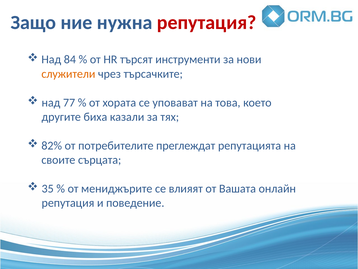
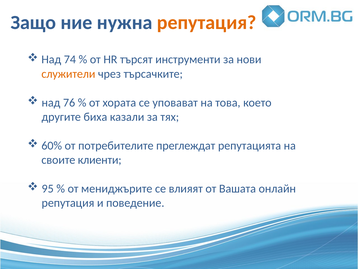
репутация colour: red -> orange (207, 22)
84: 84 -> 74 (70, 59)
77: 77 -> 76 (69, 102)
82%: 82% -> 60% (52, 145)
сърцата: сърцата -> клиенти (100, 160)
35: 35 -> 95 (48, 188)
